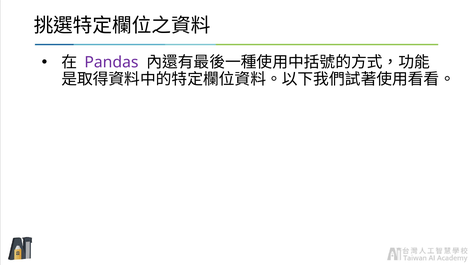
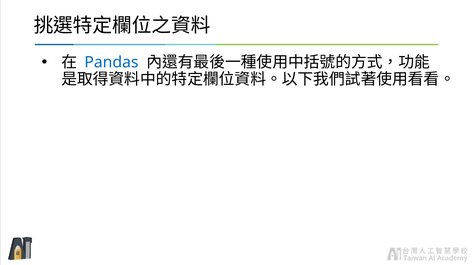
Pandas colour: purple -> blue (111, 62)
